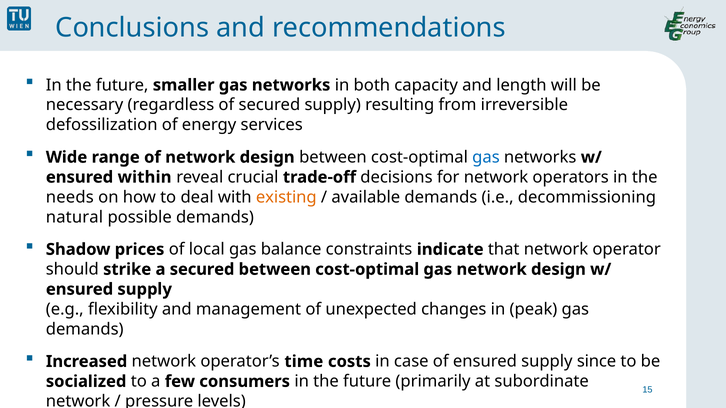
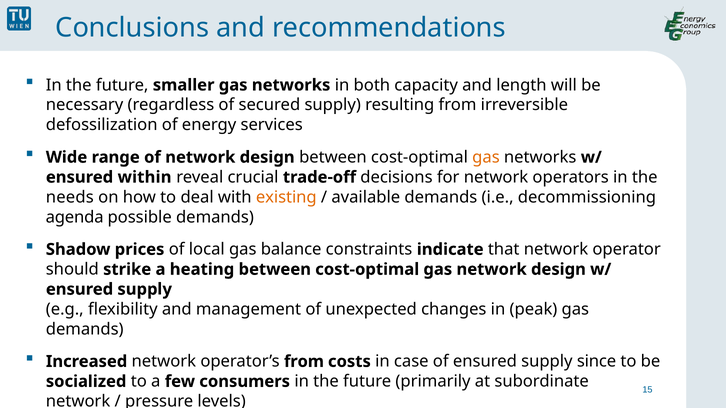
gas colour: blue -> orange (486, 157)
natural: natural -> agenda (75, 217)
a secured: secured -> heating (202, 270)
operator’s time: time -> from (304, 362)
